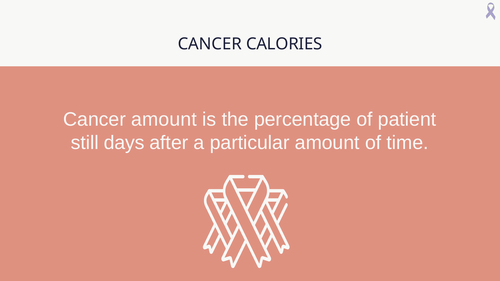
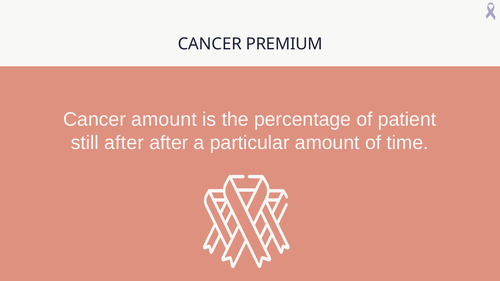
CALORIES: CALORIES -> PREMIUM (284, 44)
still days: days -> after (124, 143)
